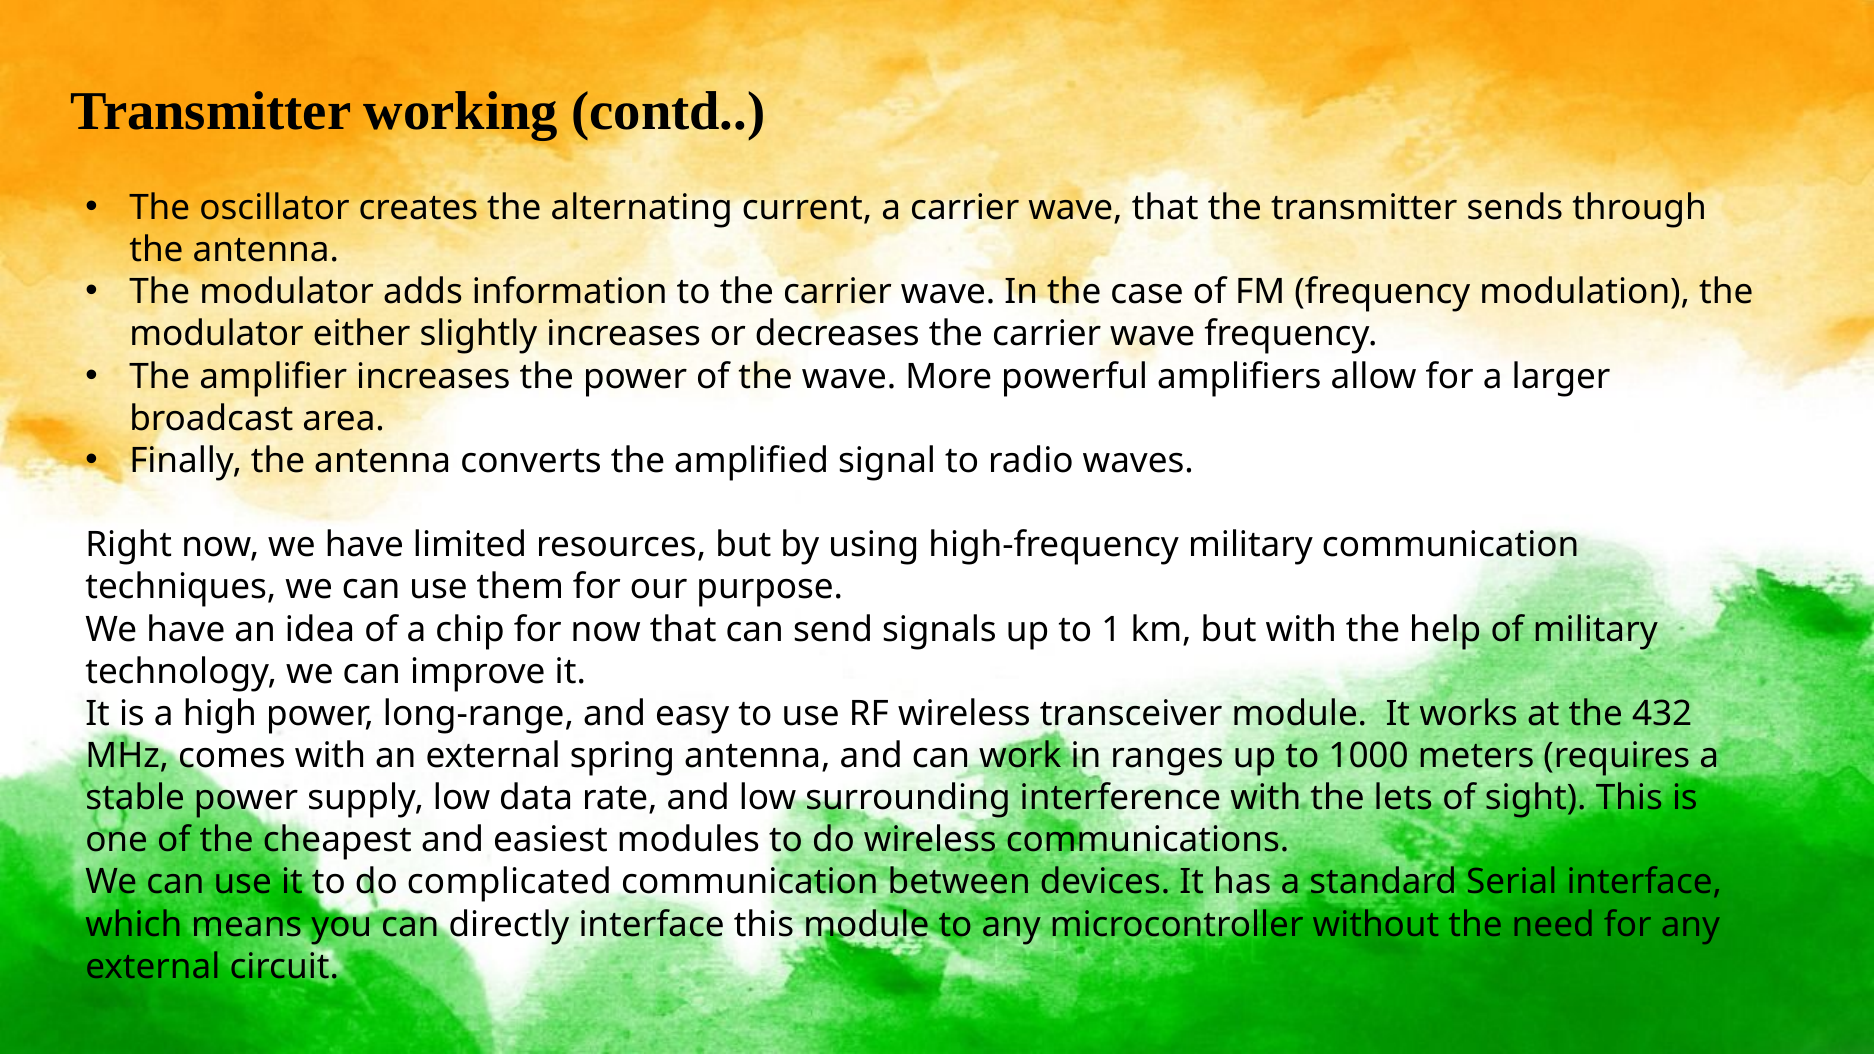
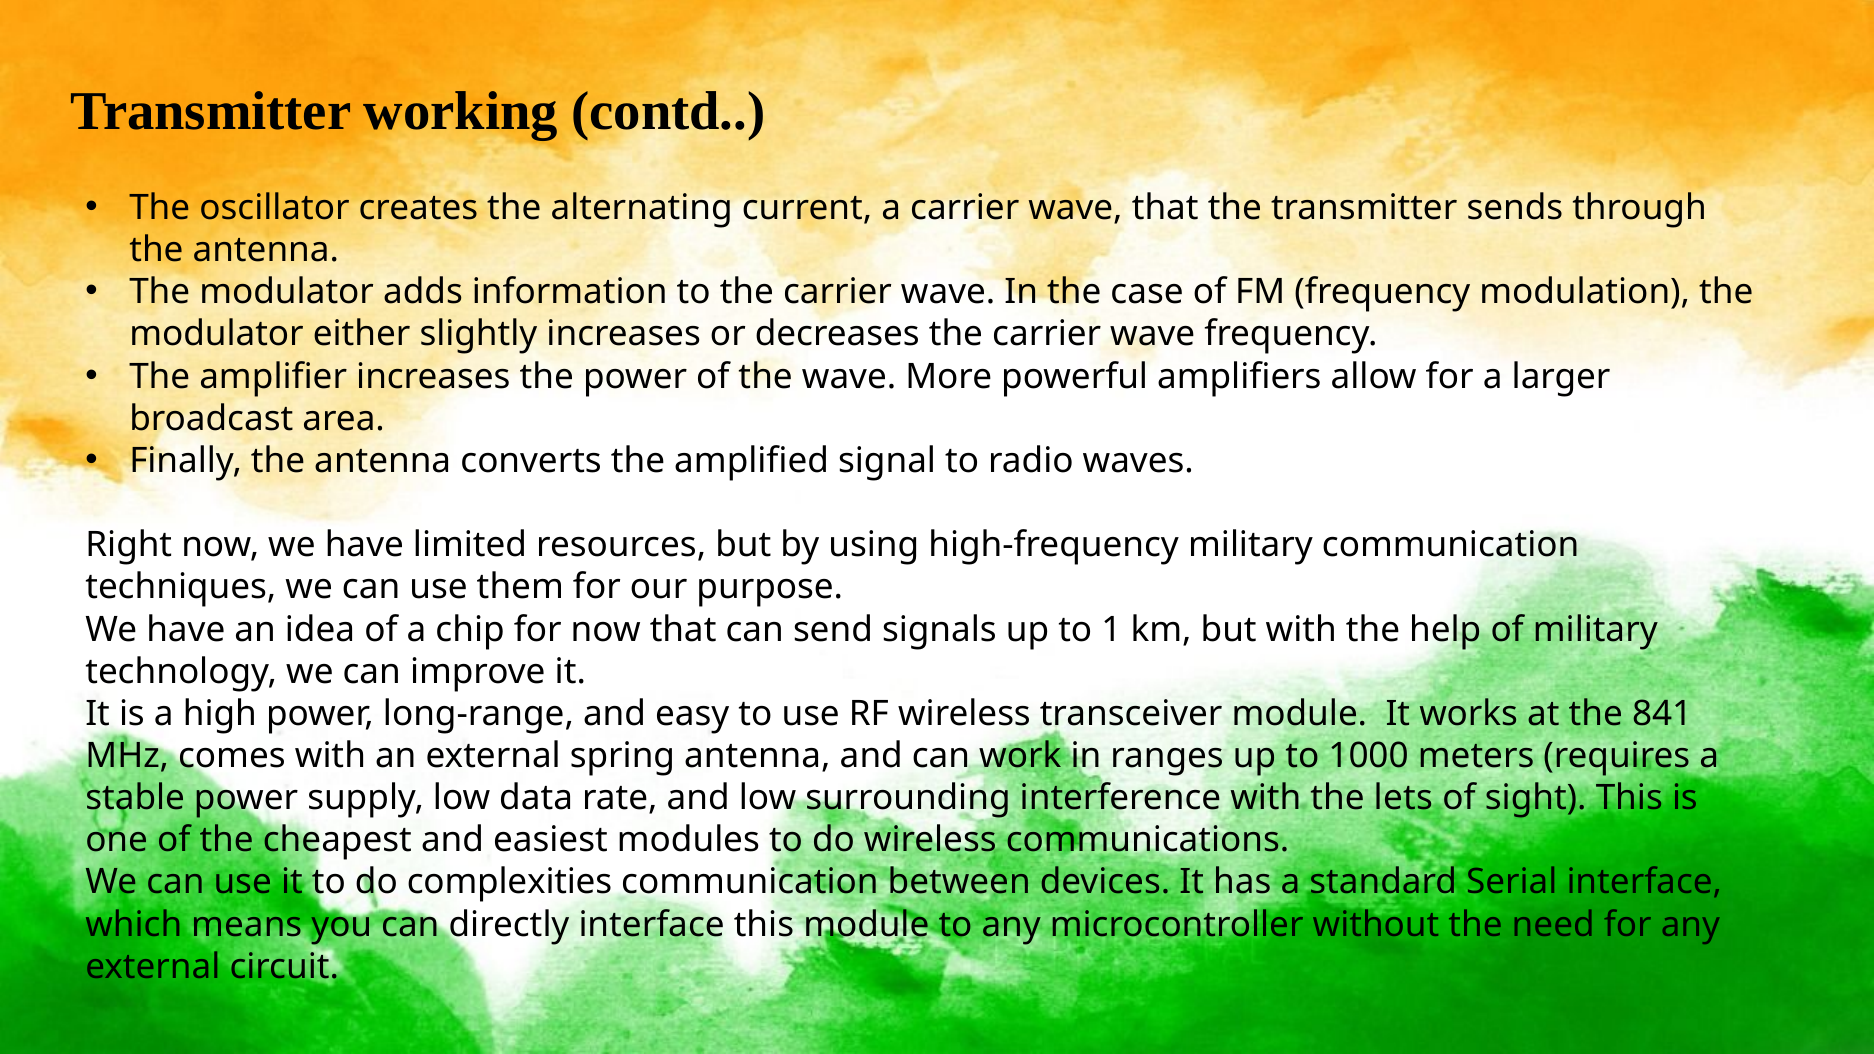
432: 432 -> 841 (1662, 714)
complicated: complicated -> complexities (509, 882)
